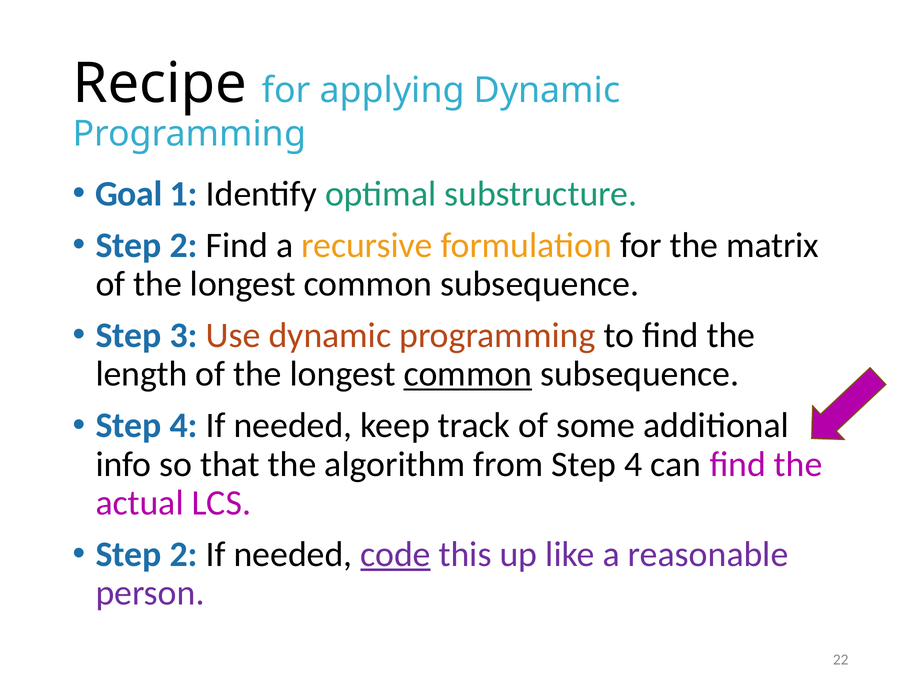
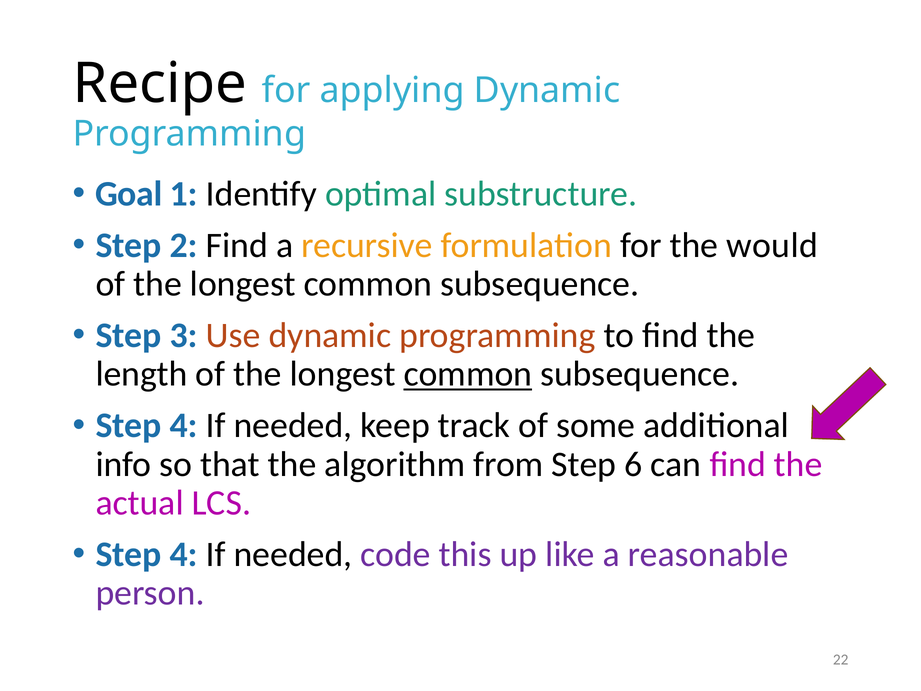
matrix: matrix -> would (772, 245)
from Step 4: 4 -> 6 (633, 464)
2: 2 -> 4 (184, 554)
code underline: present -> none (396, 554)
